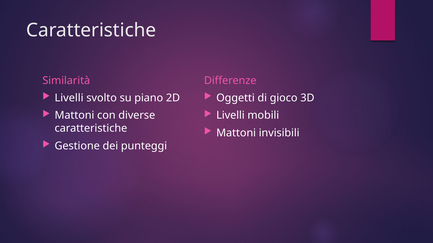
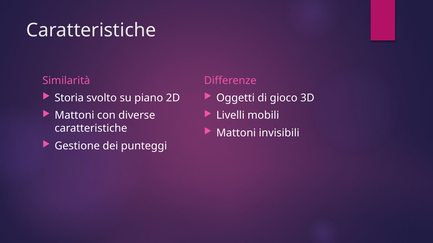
Livelli: Livelli -> Storia (69, 98)
